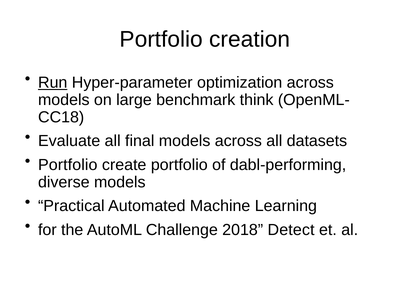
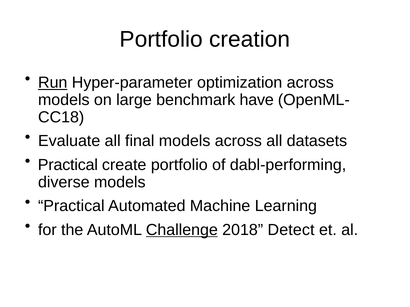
think: think -> have (257, 100)
Portfolio: Portfolio -> Practical (68, 165)
Challenge underline: none -> present (182, 230)
